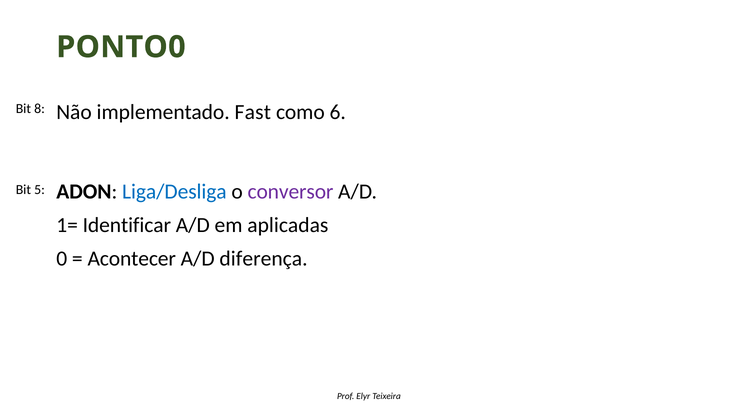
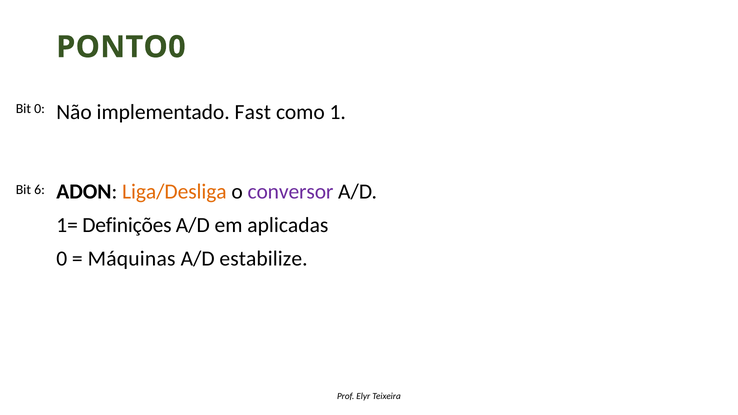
Bit 8: 8 -> 0 (40, 109)
6: 6 -> 1 (338, 112)
Liga/Desliga colour: blue -> orange (174, 192)
5: 5 -> 6 (40, 190)
Identificar: Identificar -> Definições (127, 225)
Acontecer: Acontecer -> Máquinas (132, 259)
diferença: diferença -> estabilize (264, 259)
